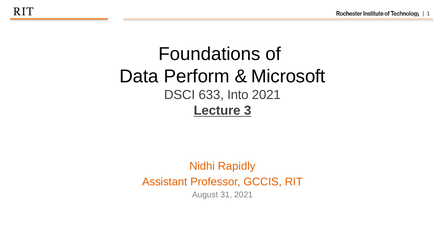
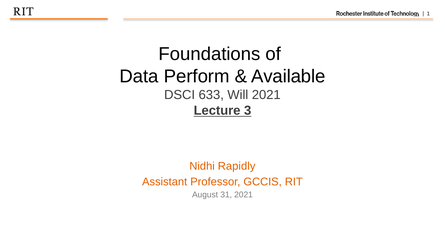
Microsoft: Microsoft -> Available (288, 76)
Into: Into -> Will (238, 95)
